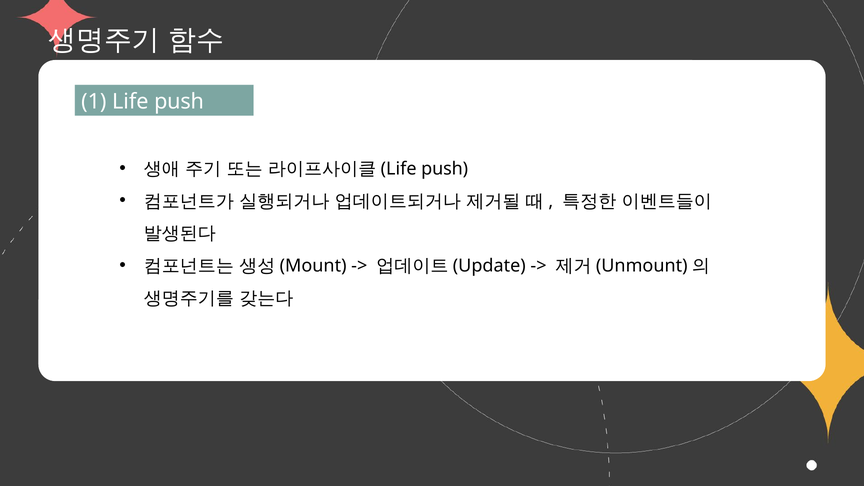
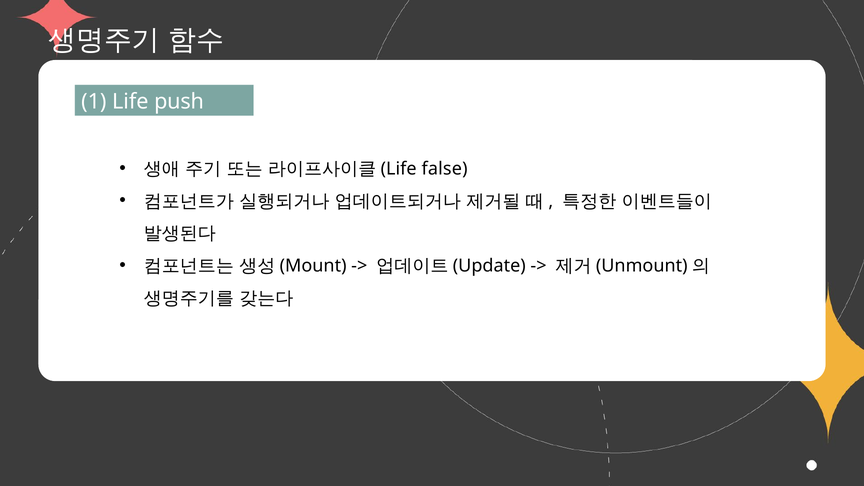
push: push -> false (445, 169)
